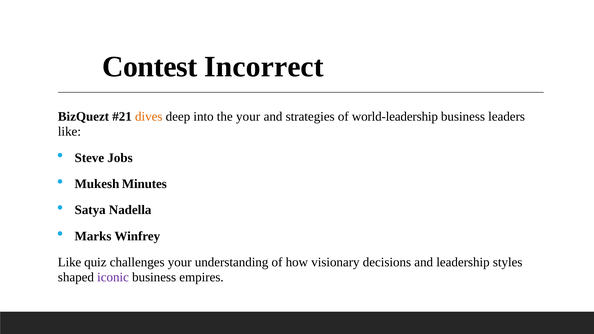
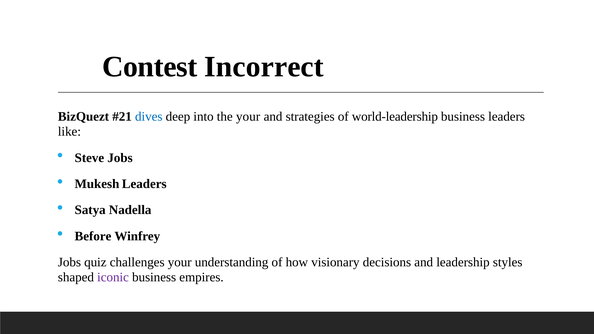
dives colour: orange -> blue (149, 117)
Mukesh Minutes: Minutes -> Leaders (144, 184)
Marks: Marks -> Before (93, 236)
Like: Like -> Jobs (69, 262)
